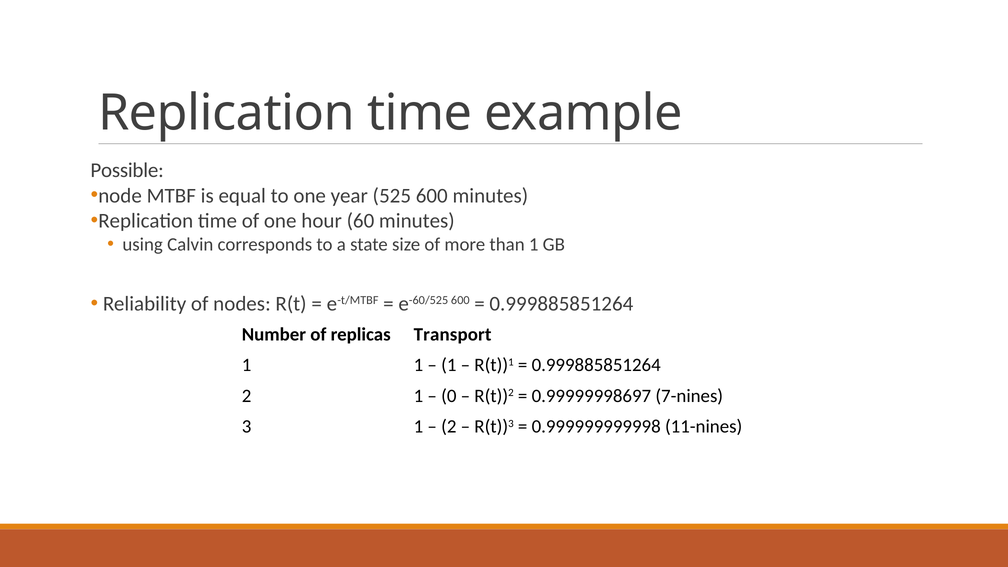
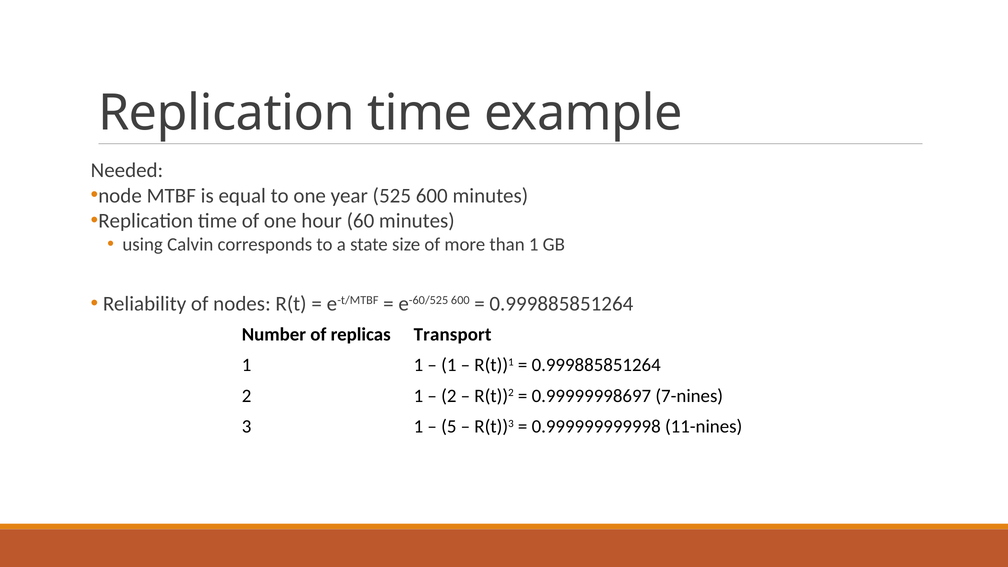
Possible: Possible -> Needed (127, 170)
0: 0 -> 2 (449, 396)
2: 2 -> 5 (449, 426)
